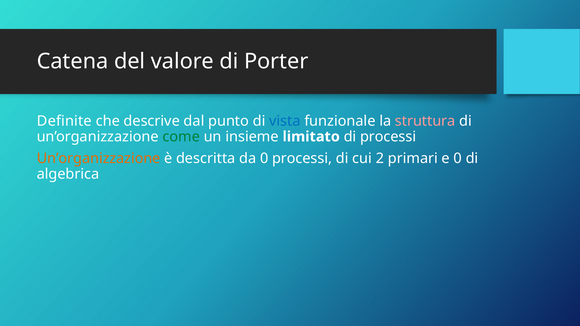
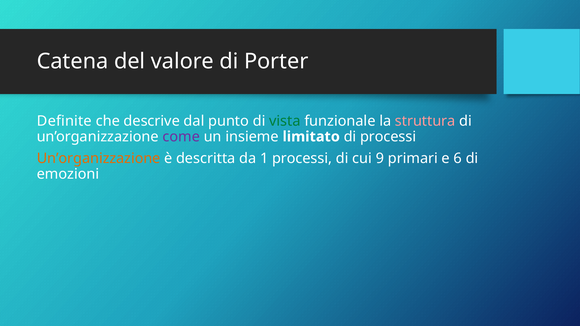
vista colour: blue -> green (285, 121)
come colour: green -> purple (181, 137)
da 0: 0 -> 1 (264, 158)
2: 2 -> 9 (380, 158)
e 0: 0 -> 6 (458, 158)
algebrica: algebrica -> emozioni (68, 174)
